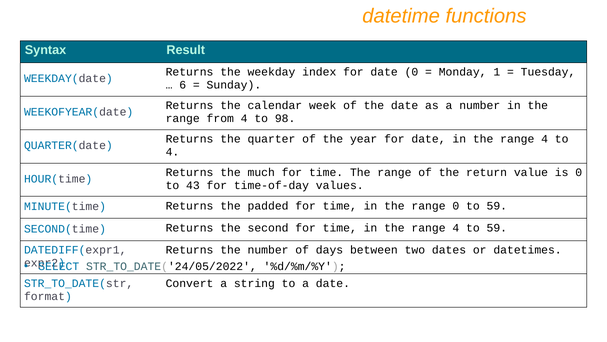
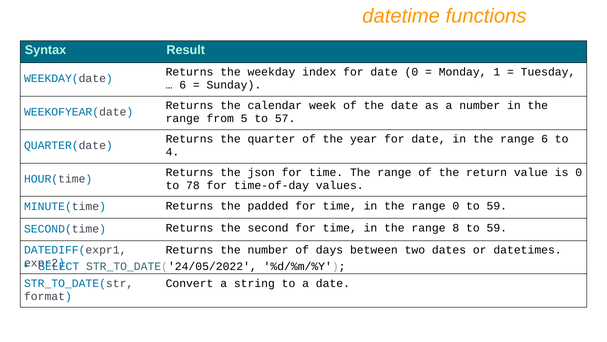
from 4: 4 -> 5 (244, 118)
98: 98 -> 57 (285, 118)
4: 4 -> 6 (545, 139)
much: much -> json (261, 172)
43: 43 -> 78 (193, 185)
4: 4 -> 8 (456, 228)
